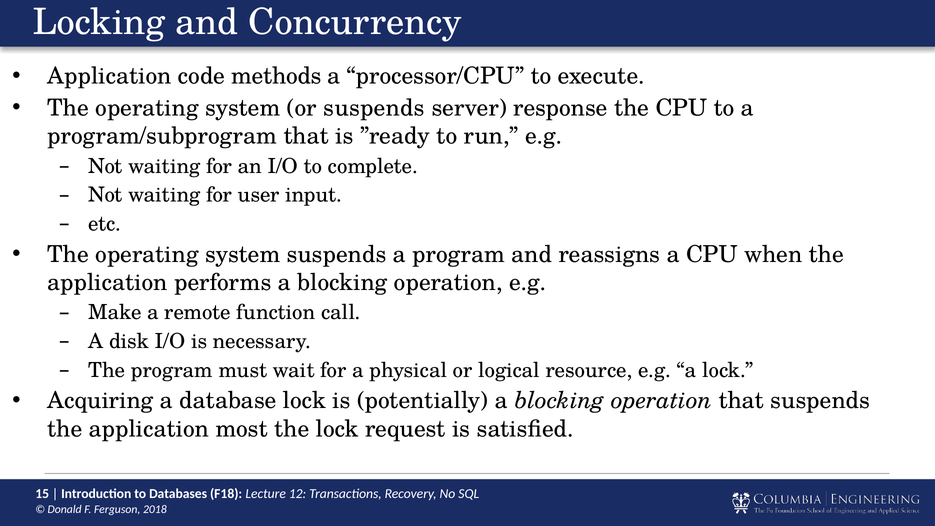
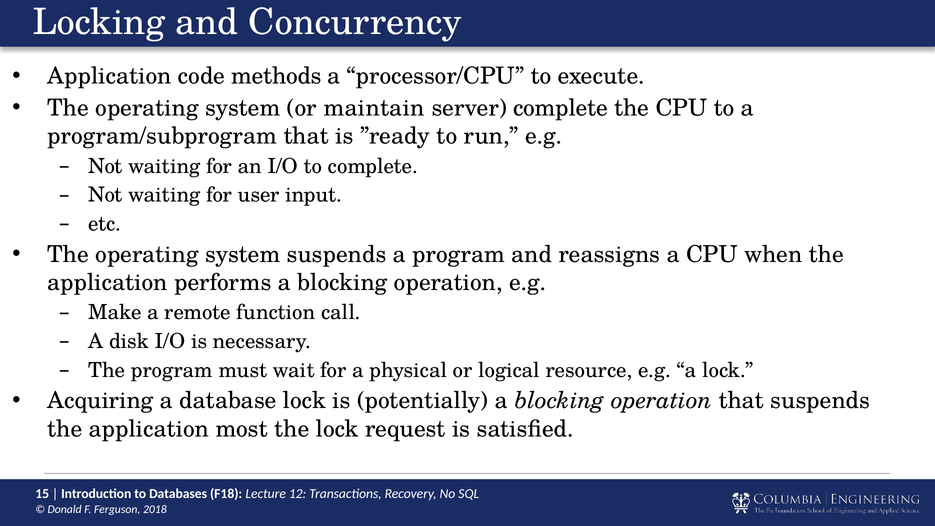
or suspends: suspends -> maintain (374, 108)
server response: response -> complete (560, 108)
